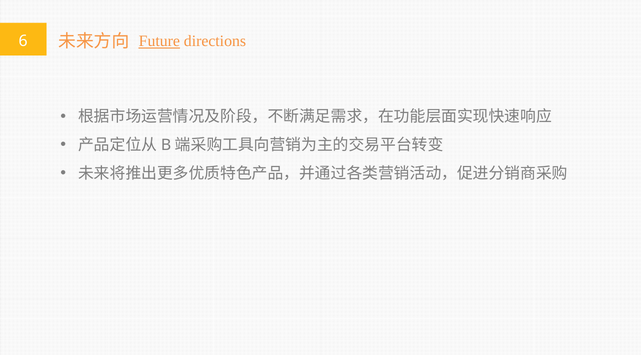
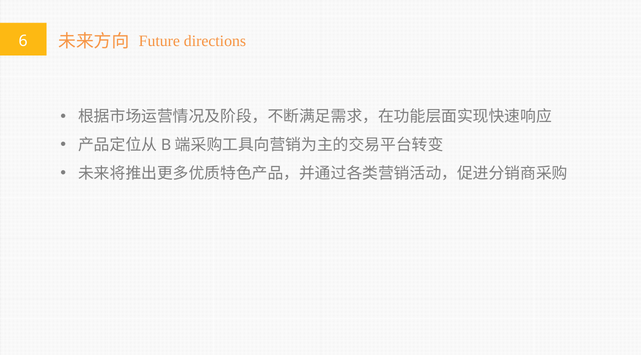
Future underline: present -> none (159, 41)
